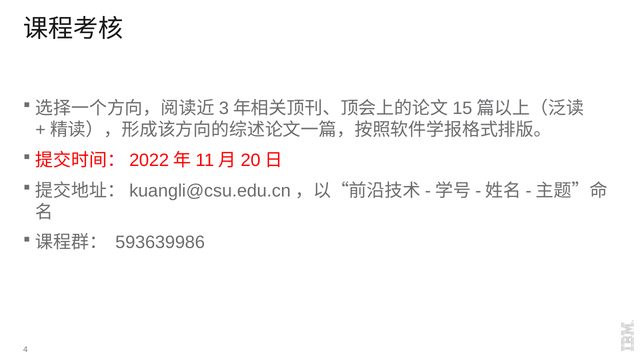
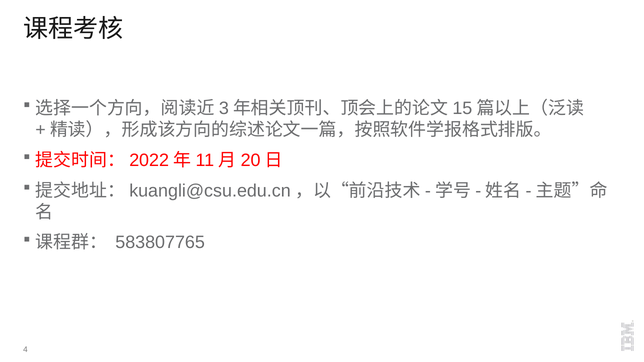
593639986: 593639986 -> 583807765 (160, 243)
